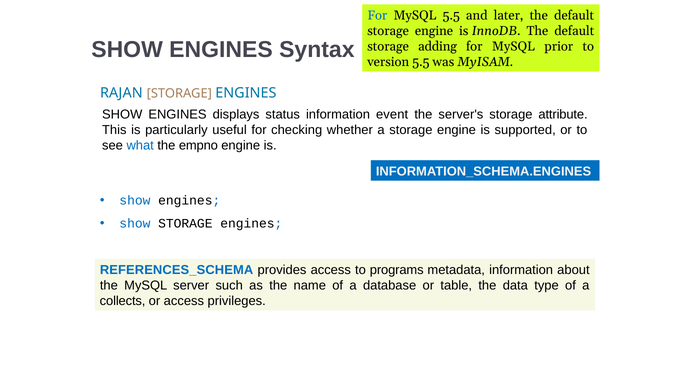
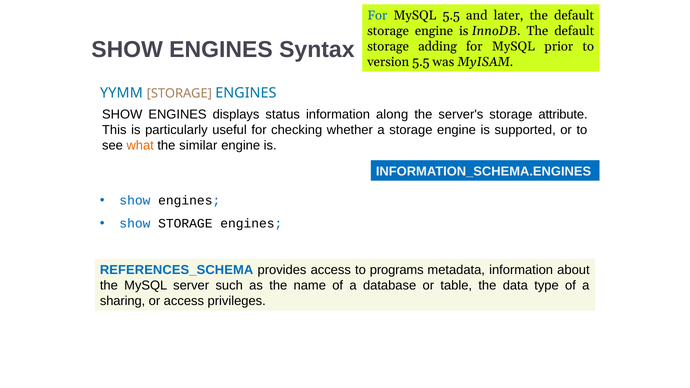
RAJAN: RAJAN -> YYMM (121, 93)
event: event -> along (392, 115)
what colour: blue -> orange (140, 146)
empno: empno -> similar (198, 146)
collects: collects -> sharing (123, 301)
